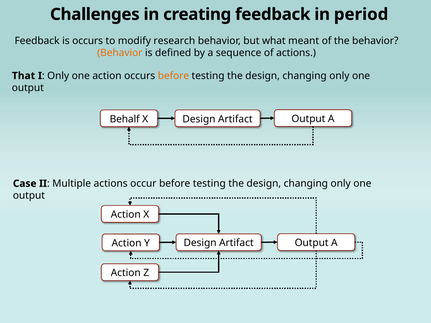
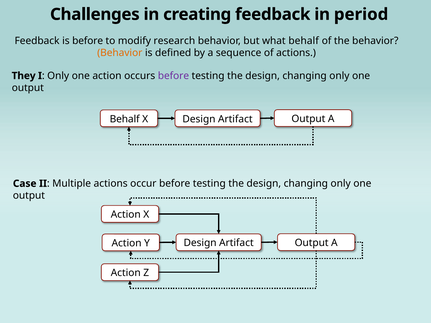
is occurs: occurs -> before (88, 41)
what meant: meant -> behalf (304, 41)
That: That -> They (24, 76)
before colour: orange -> purple (173, 76)
